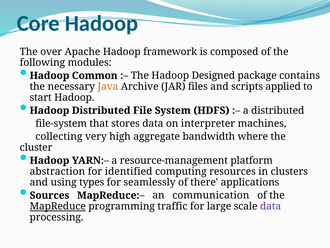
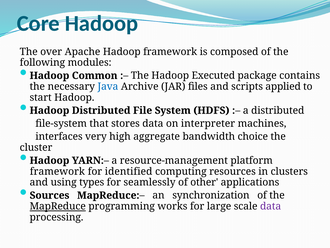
Designed: Designed -> Executed (213, 75)
Java colour: orange -> blue (108, 86)
collecting: collecting -> interfaces (59, 136)
where: where -> choice (253, 136)
abstraction: abstraction -> framework (57, 171)
there: there -> other (204, 182)
communication: communication -> synchronization (211, 195)
traffic: traffic -> works (172, 206)
